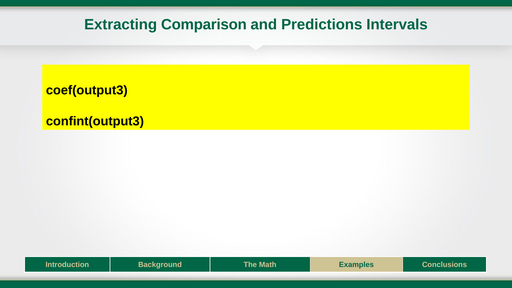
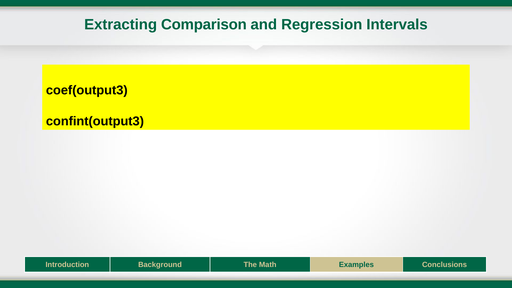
Predictions: Predictions -> Regression (322, 25)
